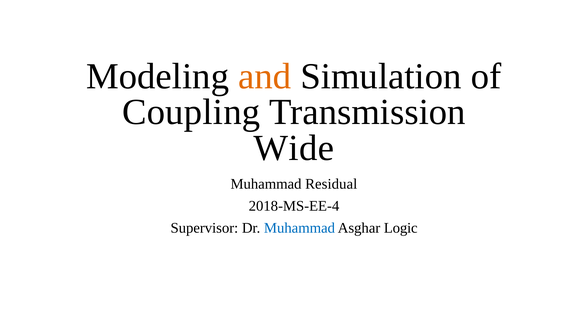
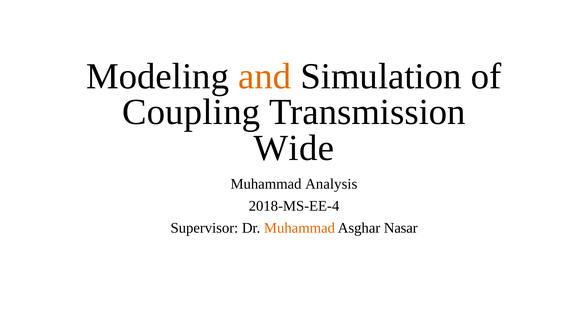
Residual: Residual -> Analysis (331, 184)
Muhammad colour: blue -> orange (299, 228)
Logic: Logic -> Nasar (401, 228)
